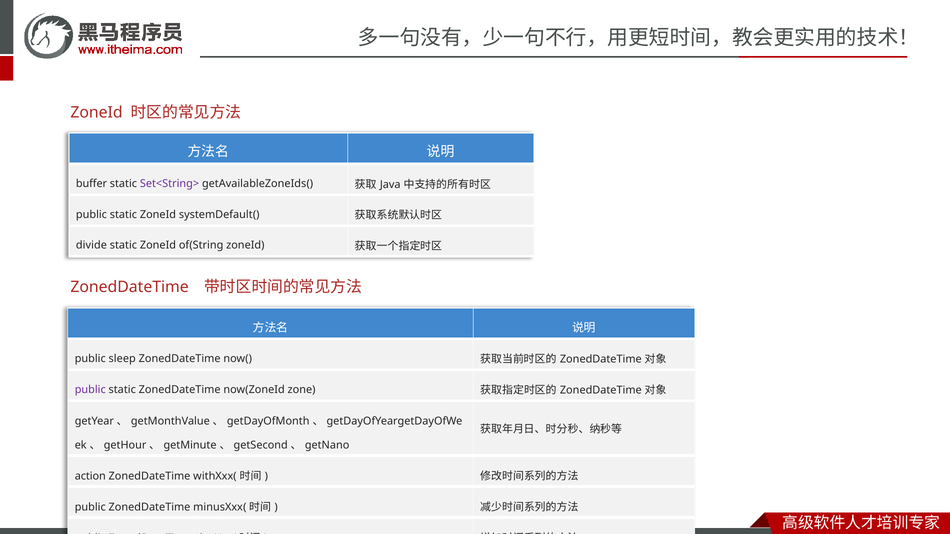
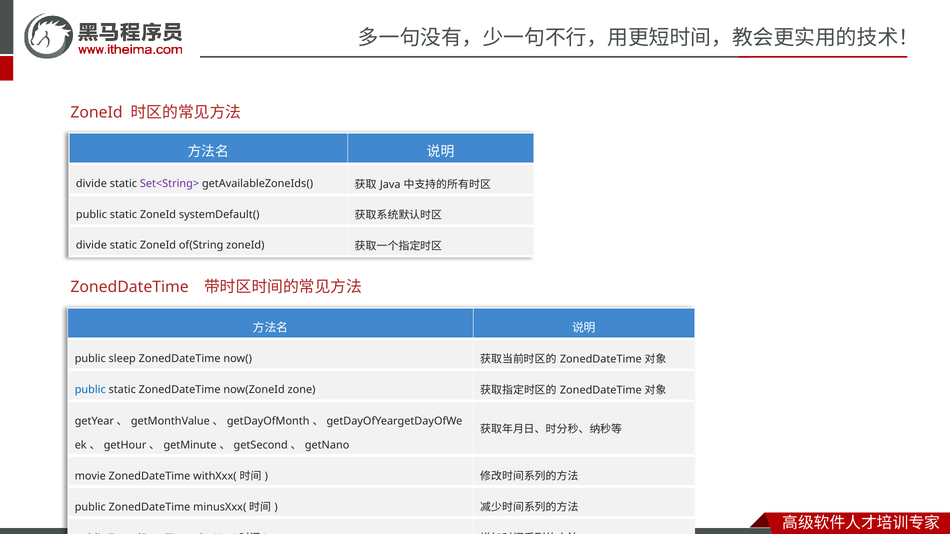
buffer: buffer -> divide (91, 184)
public colour: purple -> blue (90, 390)
action: action -> movie (90, 476)
